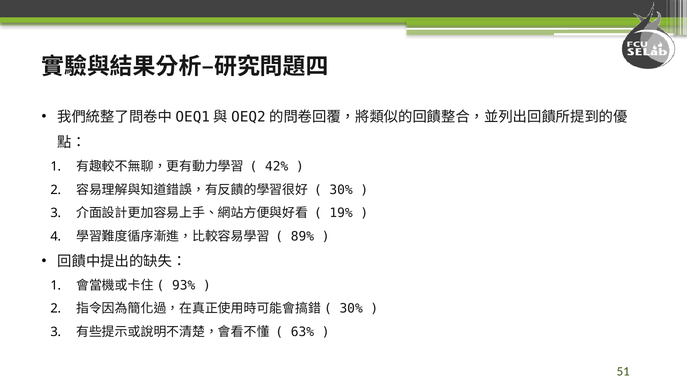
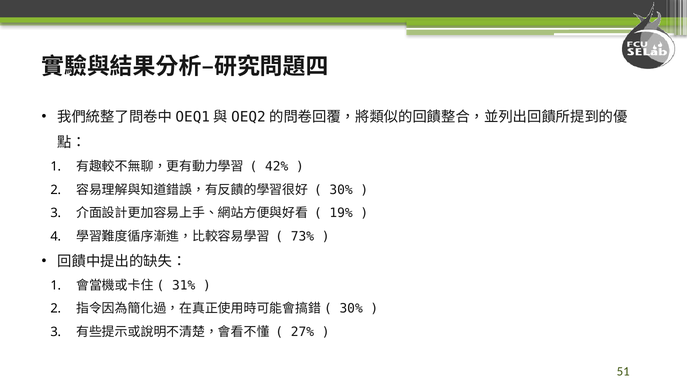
89%: 89% -> 73% (302, 236)
93%: 93% -> 31% (184, 285)
63%: 63% -> 27% (302, 331)
